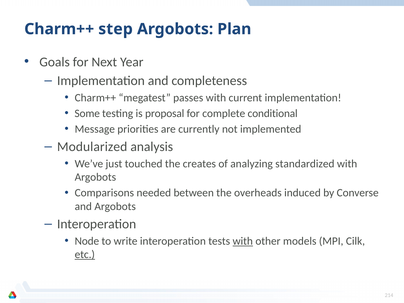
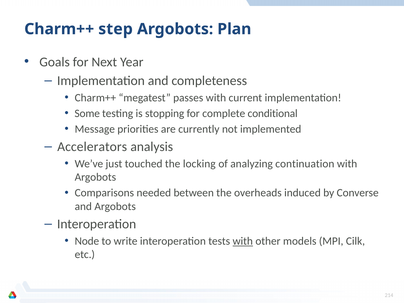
proposal: proposal -> stopping (165, 113)
Modularized: Modularized -> Accelerators (92, 147)
creates: creates -> locking (199, 164)
standardized: standardized -> continuation (305, 164)
etc underline: present -> none (85, 255)
